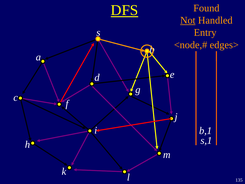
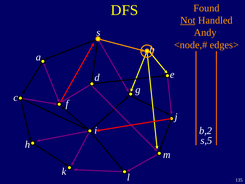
DFS underline: present -> none (125, 10)
Entry: Entry -> Andy (205, 33)
b,1: b,1 -> b,2 (206, 131)
s,1: s,1 -> s,5 (206, 140)
